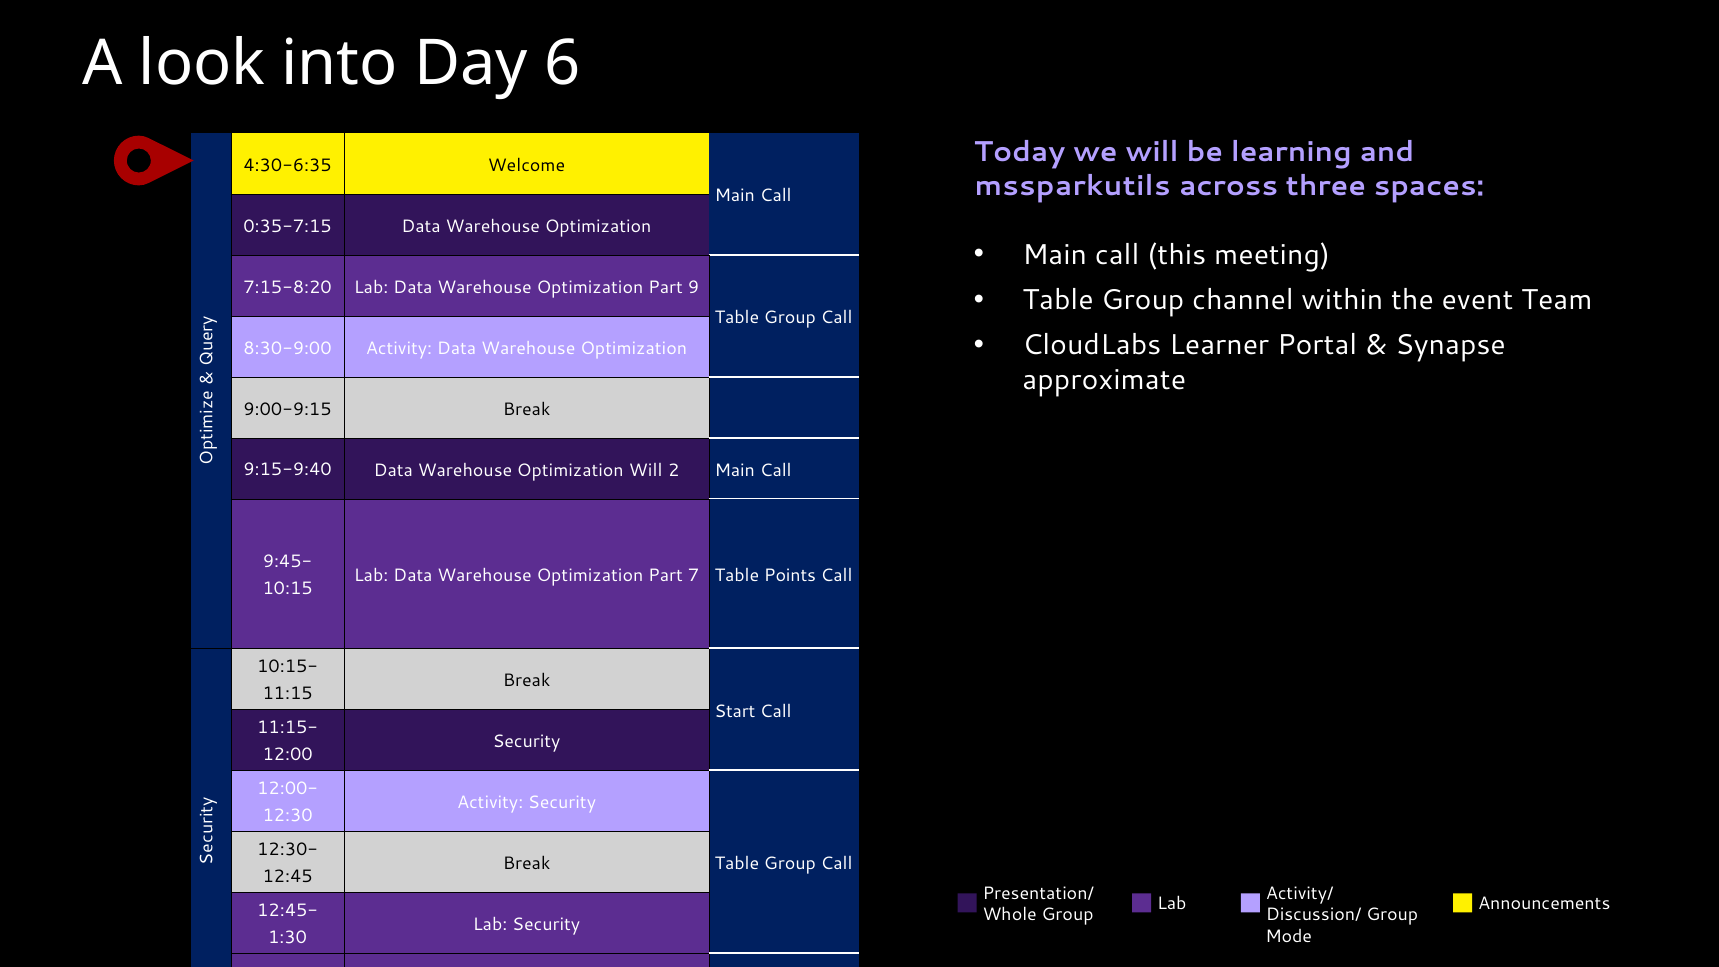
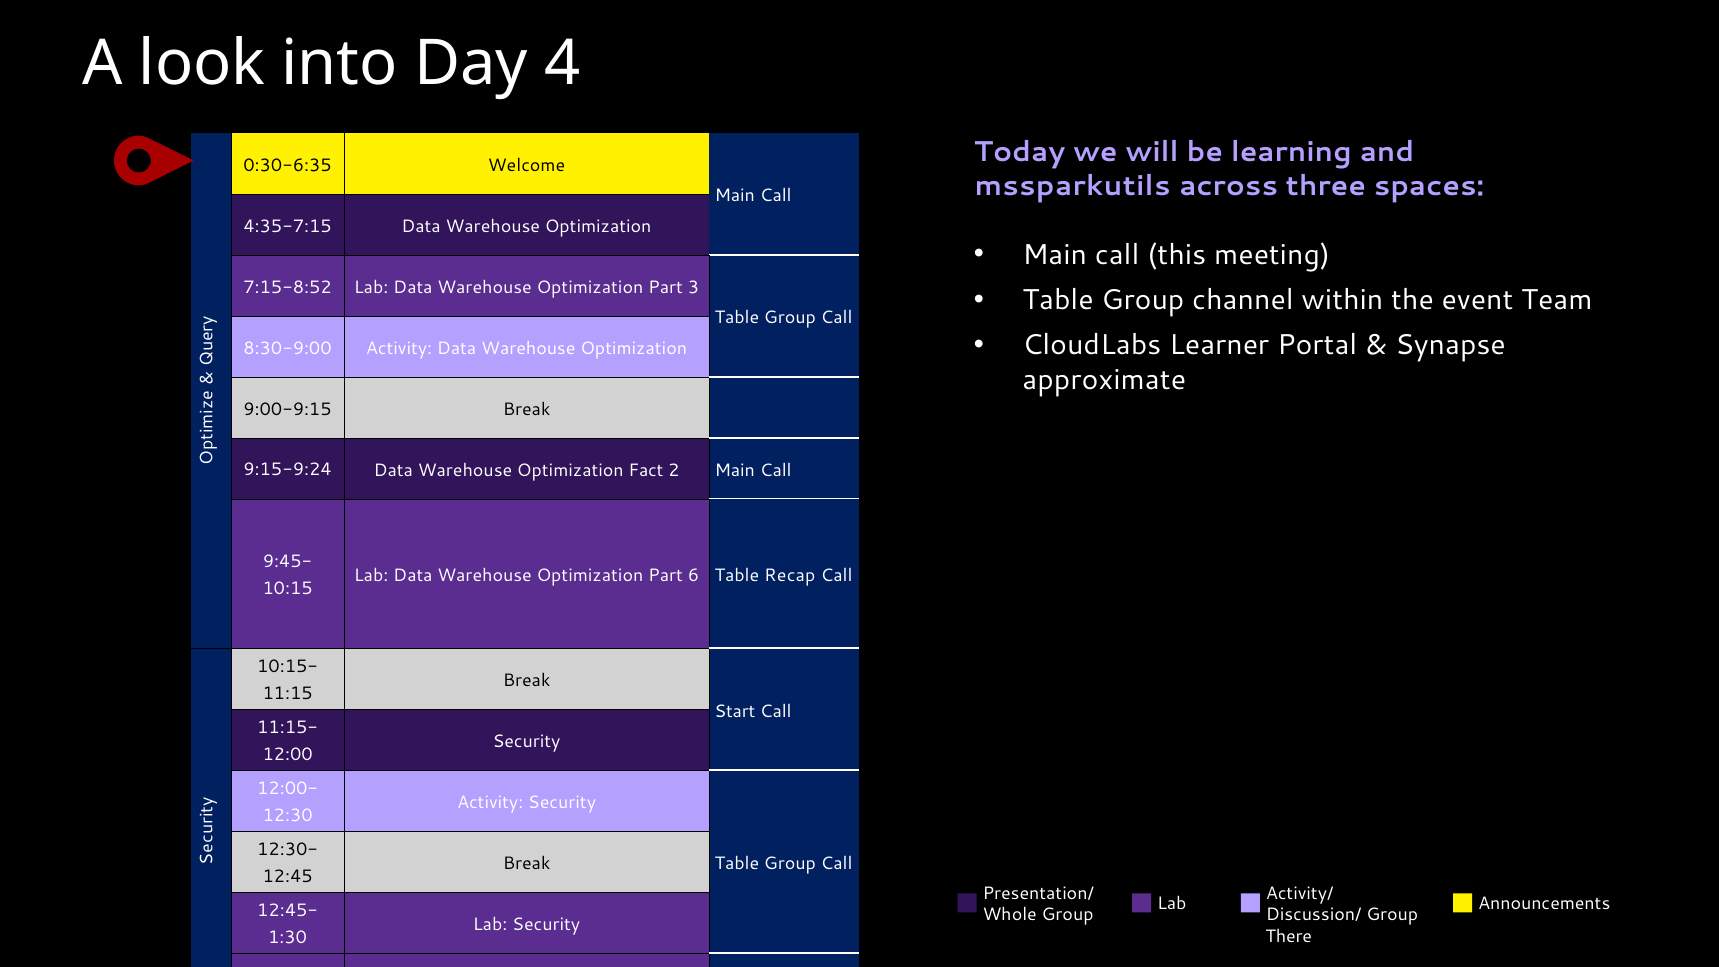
6: 6 -> 4 (562, 64)
4:30-6:35: 4:30-6:35 -> 0:30-6:35 (288, 165)
0:35-7:15: 0:35-7:15 -> 4:35-7:15 (288, 226)
7:15-8:20: 7:15-8:20 -> 7:15-8:52 (288, 287)
9: 9 -> 3 (693, 287)
9:15-9:40: 9:15-9:40 -> 9:15-9:24 (288, 470)
Optimization Will: Will -> Fact (646, 470)
7: 7 -> 6 (693, 576)
Points: Points -> Recap (790, 576)
Mode: Mode -> There (1289, 936)
